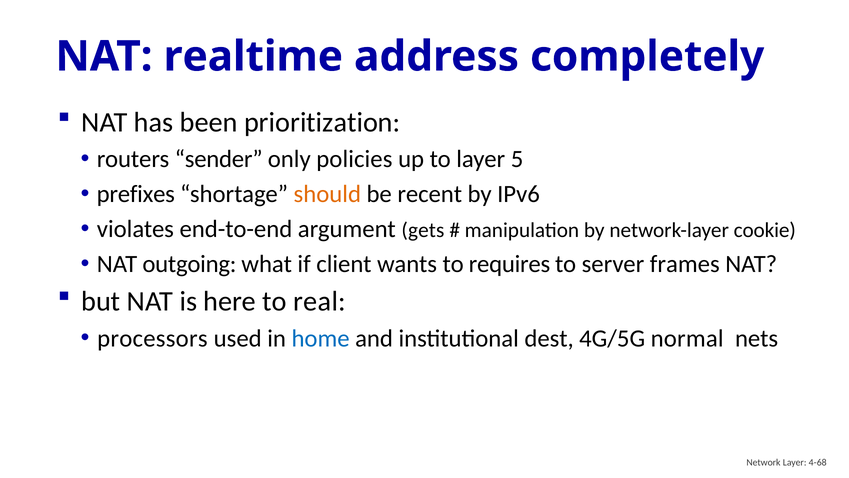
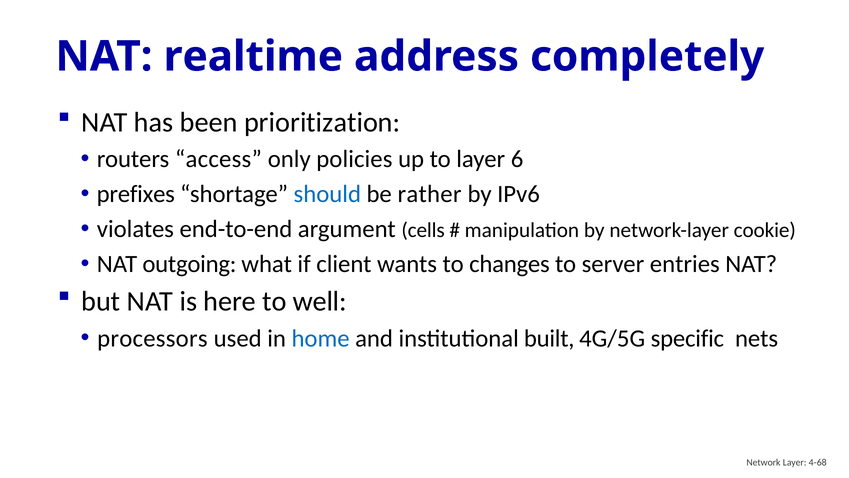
sender: sender -> access (218, 159)
5: 5 -> 6 (517, 159)
should colour: orange -> blue (327, 194)
recent: recent -> rather (430, 194)
gets: gets -> cells (423, 230)
requires: requires -> changes (509, 264)
frames: frames -> entries (685, 264)
real: real -> well (320, 301)
dest: dest -> built (549, 338)
normal: normal -> specific (687, 338)
